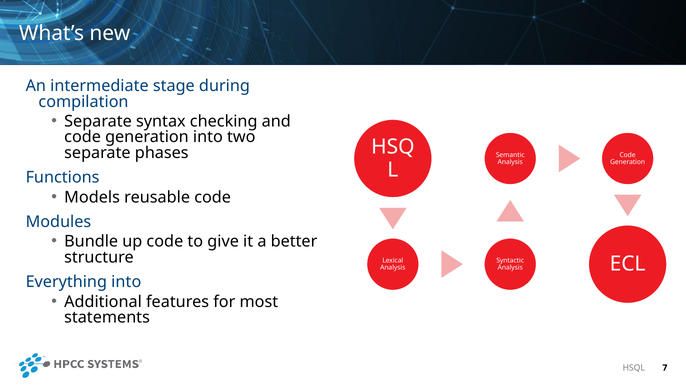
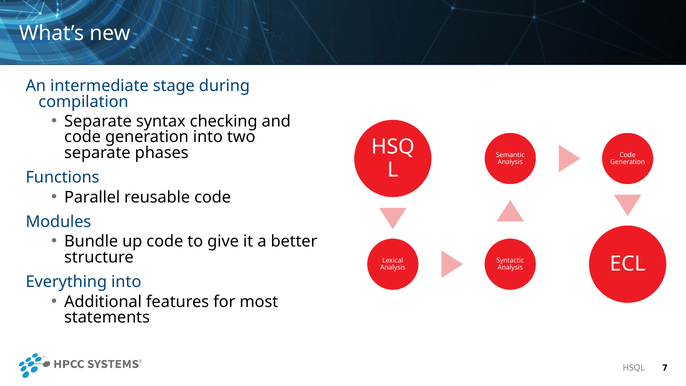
Models: Models -> Parallel (92, 197)
